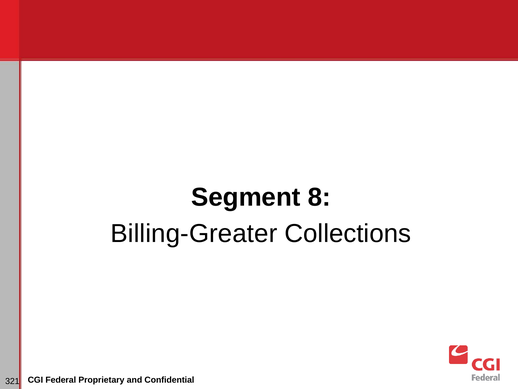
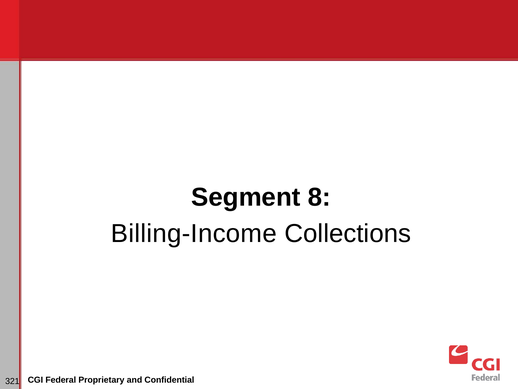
Billing-Greater: Billing-Greater -> Billing-Income (194, 233)
